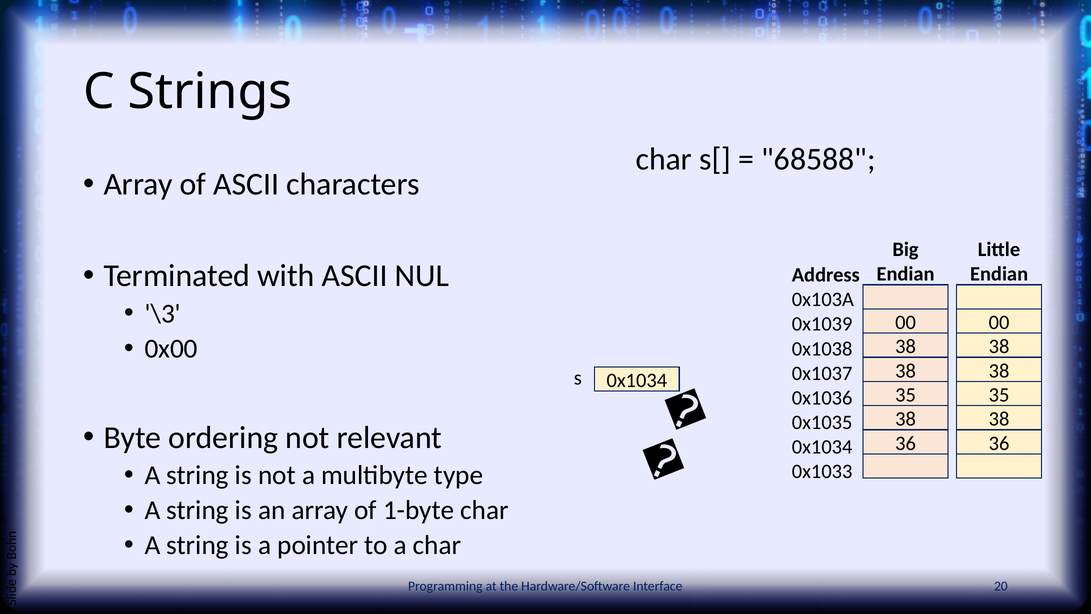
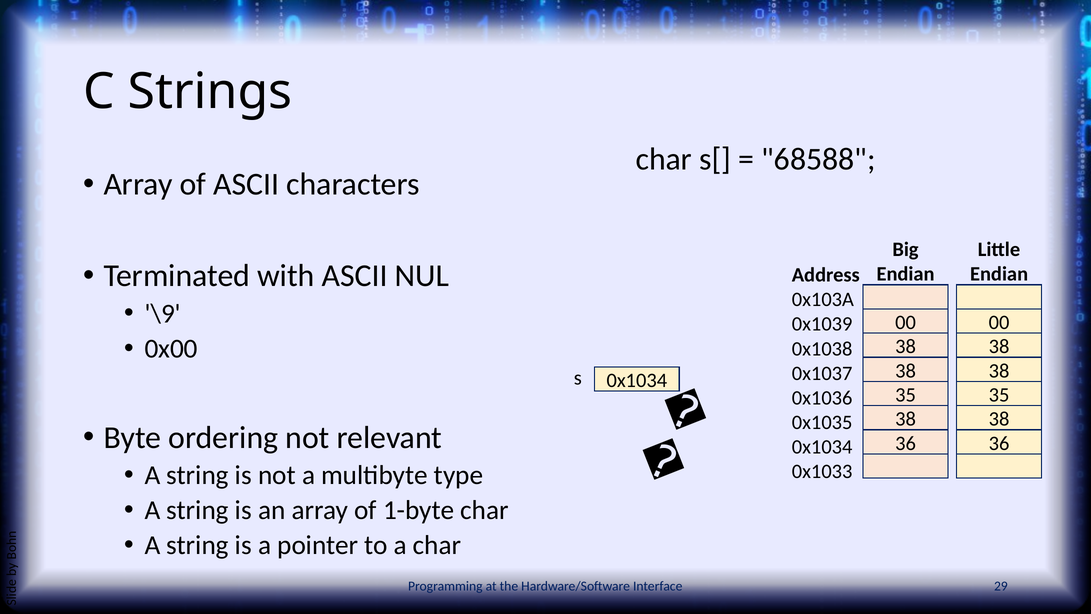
\3: \3 -> \9 (163, 313)
20: 20 -> 29 (1001, 586)
